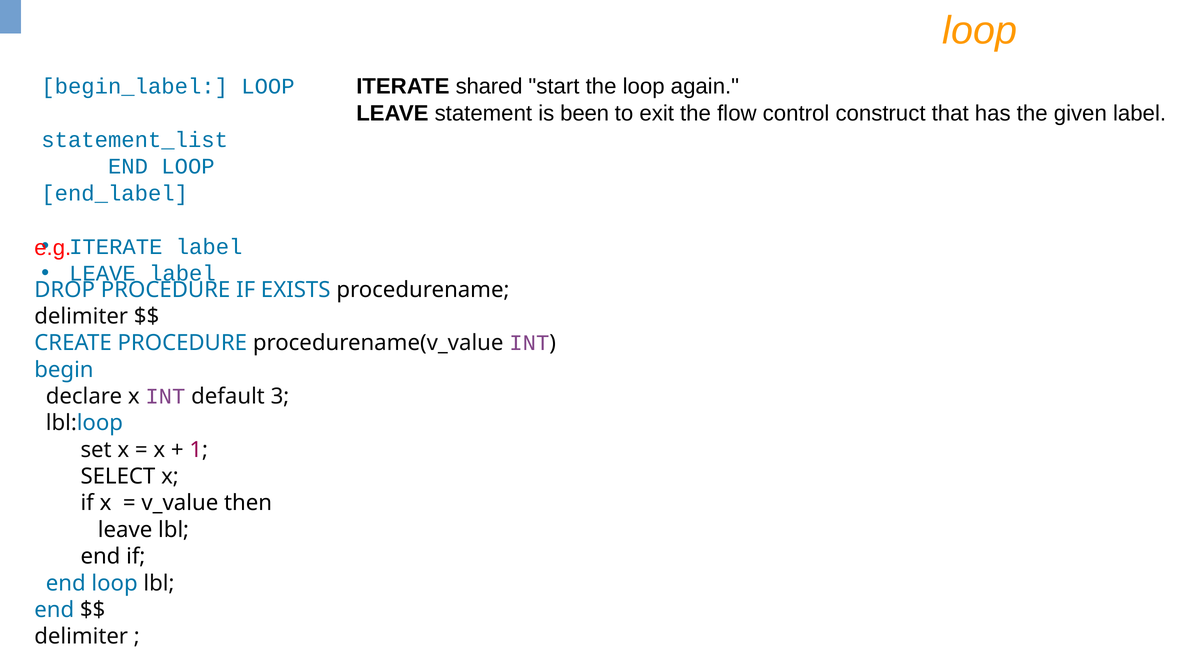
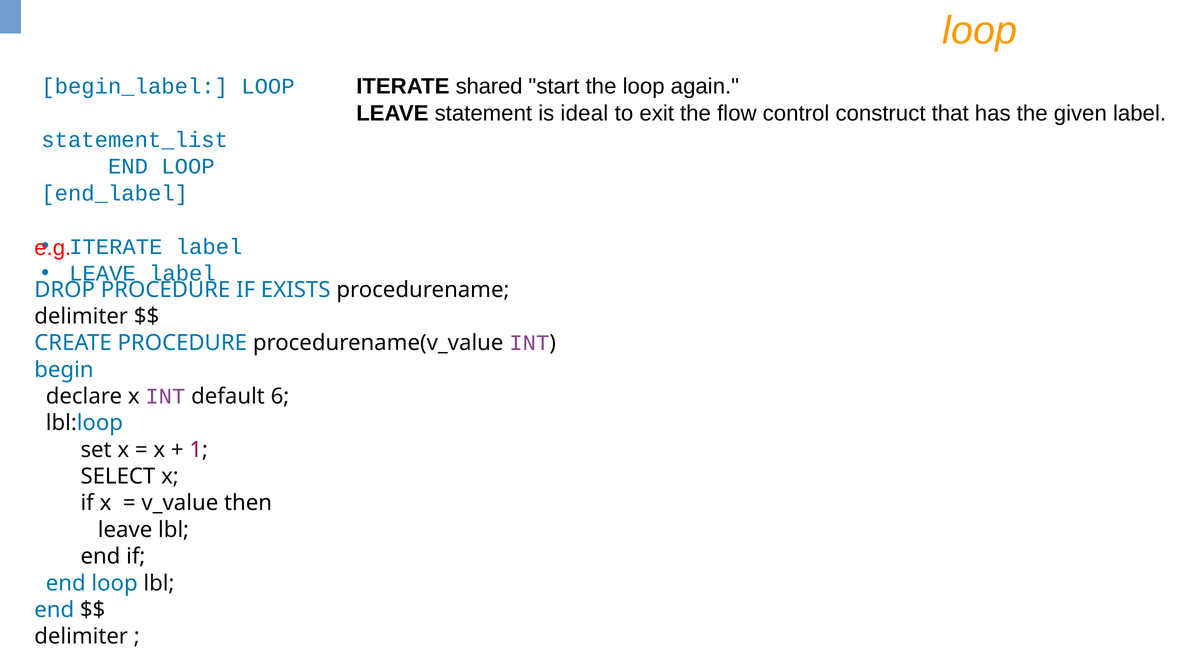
been: been -> ideal (584, 113)
3: 3 -> 6 (280, 396)
